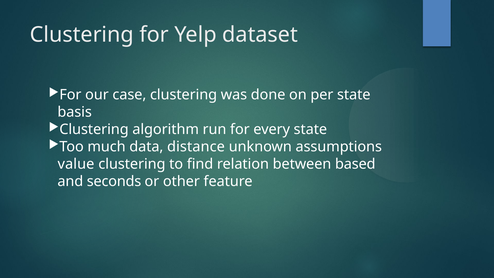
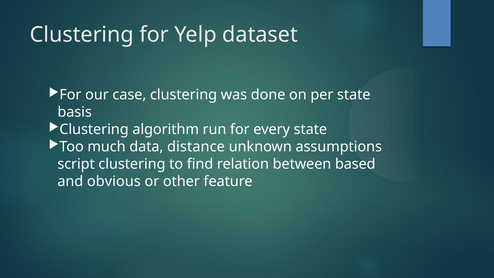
value: value -> script (76, 164)
seconds: seconds -> obvious (114, 181)
